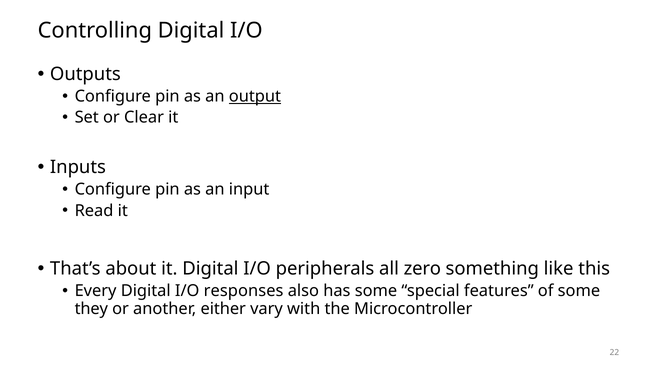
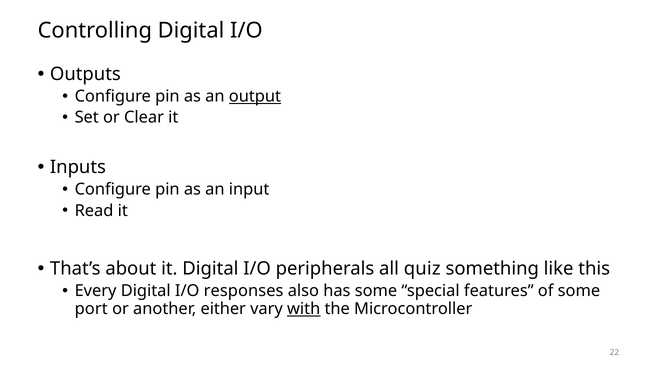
zero: zero -> quiz (422, 268)
they: they -> port (91, 308)
with underline: none -> present (304, 308)
